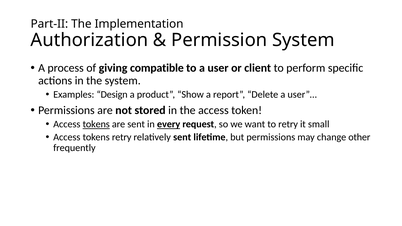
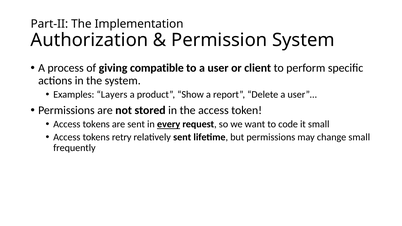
Design: Design -> Layers (112, 94)
tokens underline: present -> none (96, 124)
to retry: retry -> code (288, 124)
change other: other -> small (359, 137)
